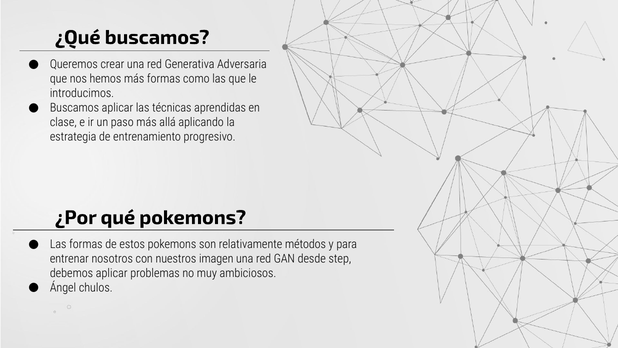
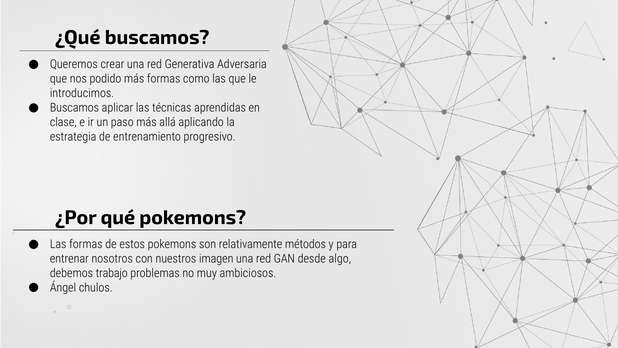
hemos: hemos -> podido (105, 79)
step: step -> algo (340, 258)
debemos aplicar: aplicar -> trabajo (112, 273)
